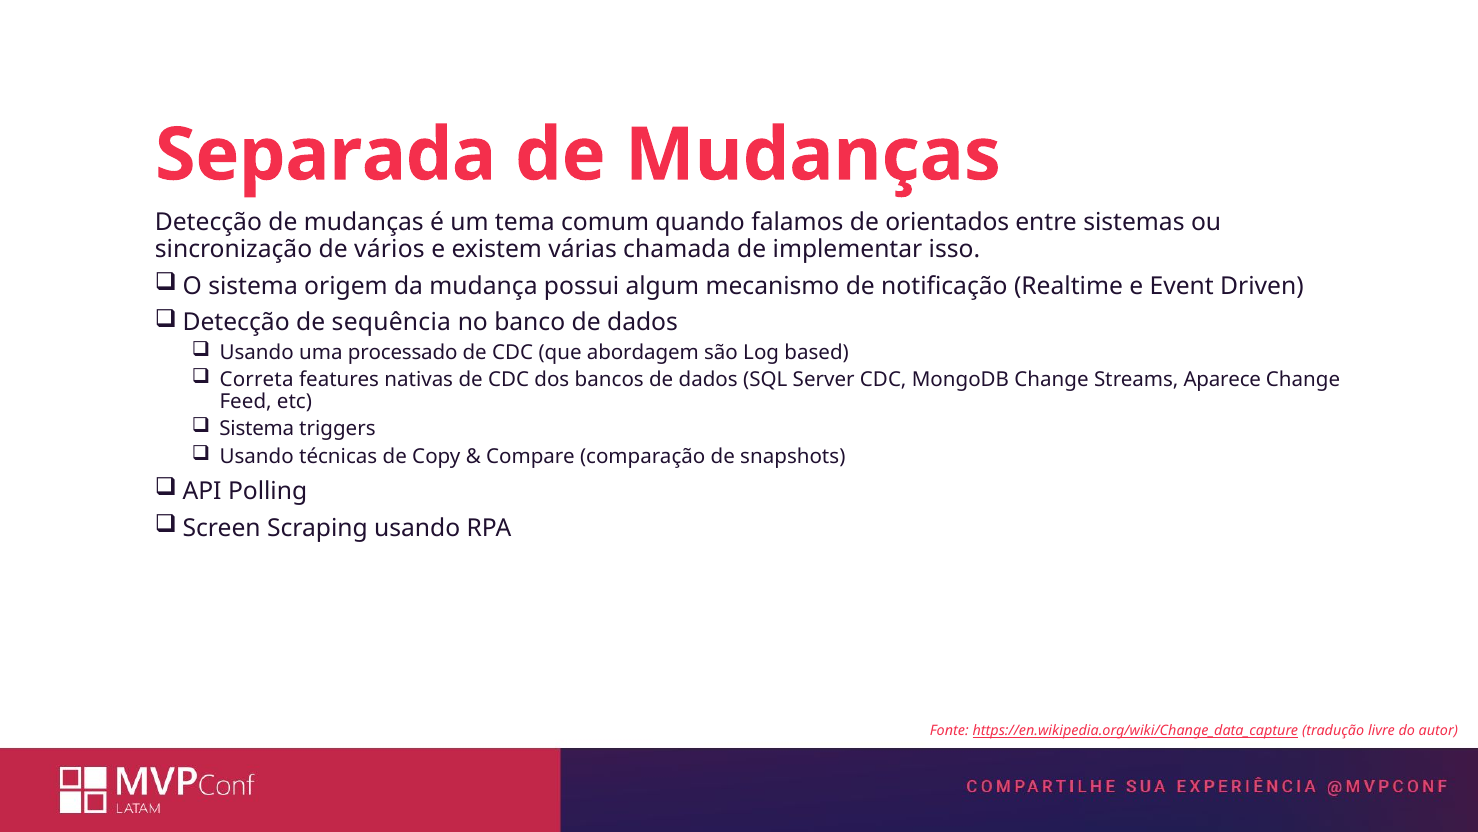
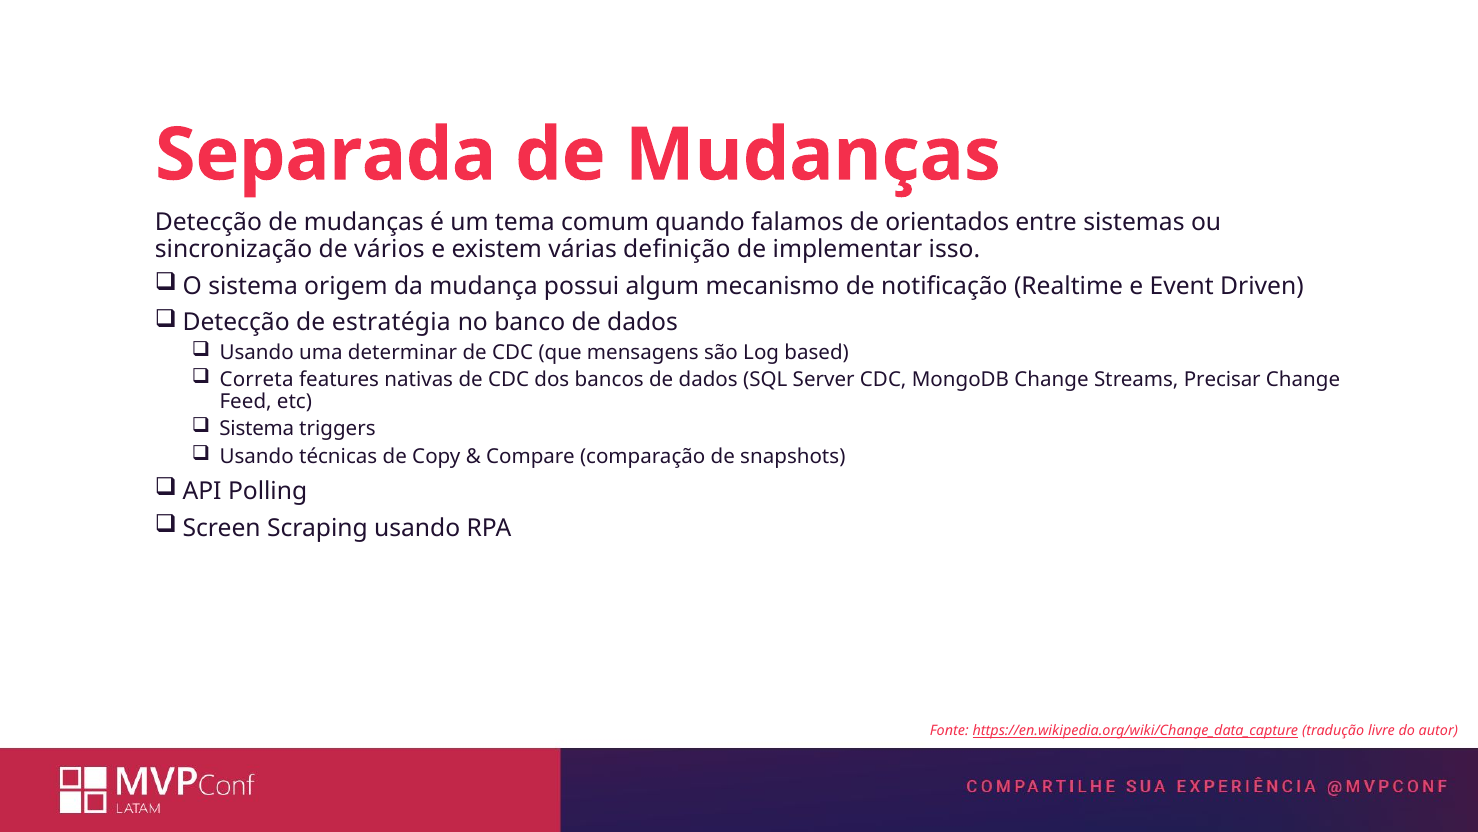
chamada: chamada -> definição (677, 249)
sequência: sequência -> estratégia (391, 323)
processado: processado -> determinar (403, 352)
abordagem: abordagem -> mensagens (643, 352)
Aparece: Aparece -> Precisar (1222, 379)
